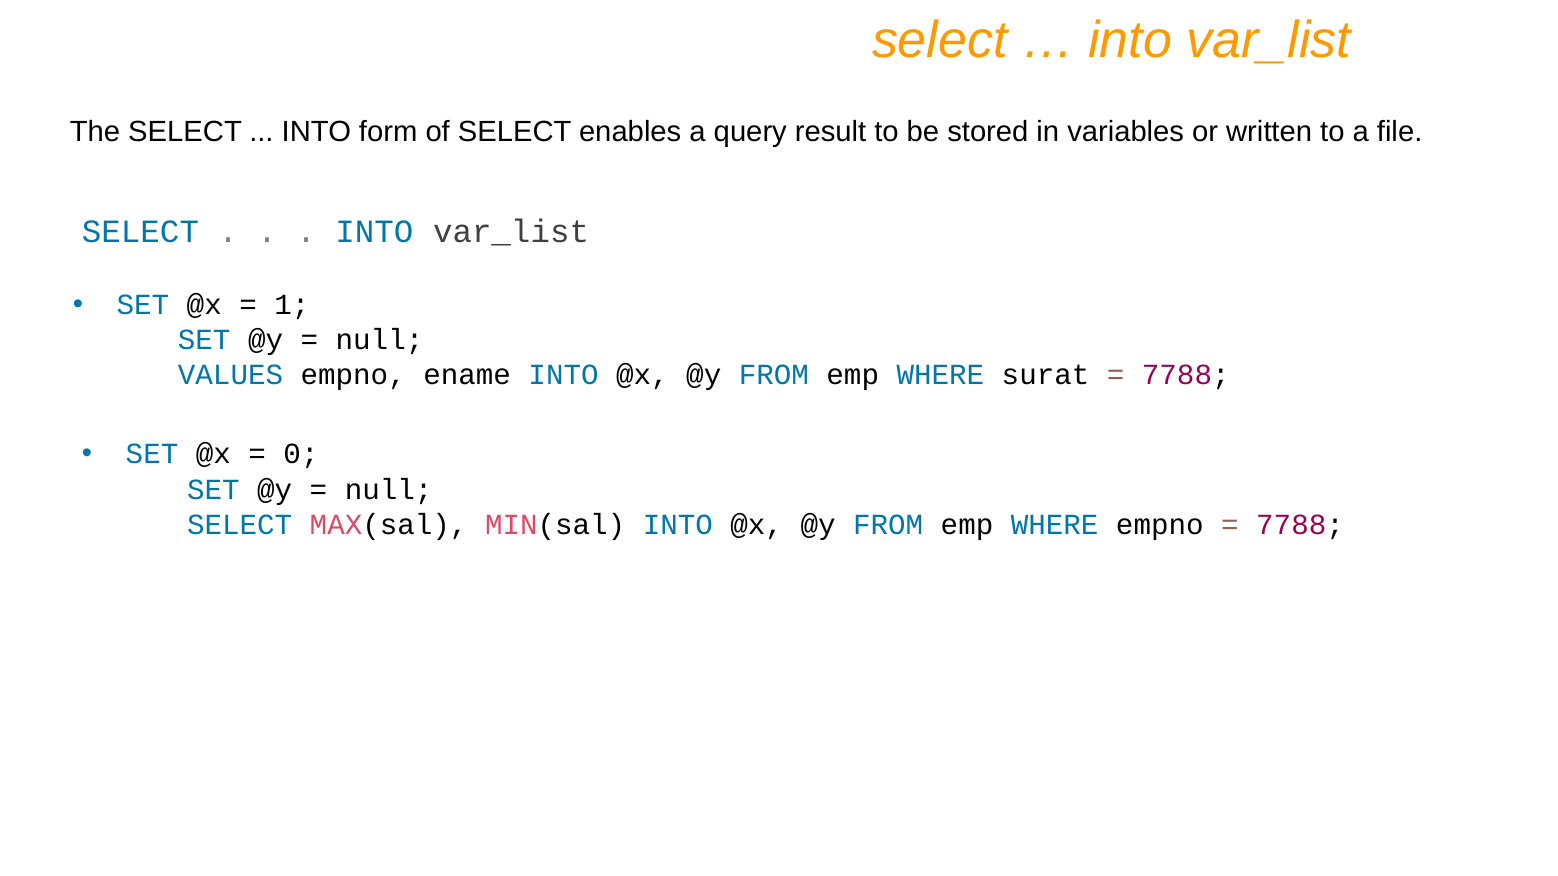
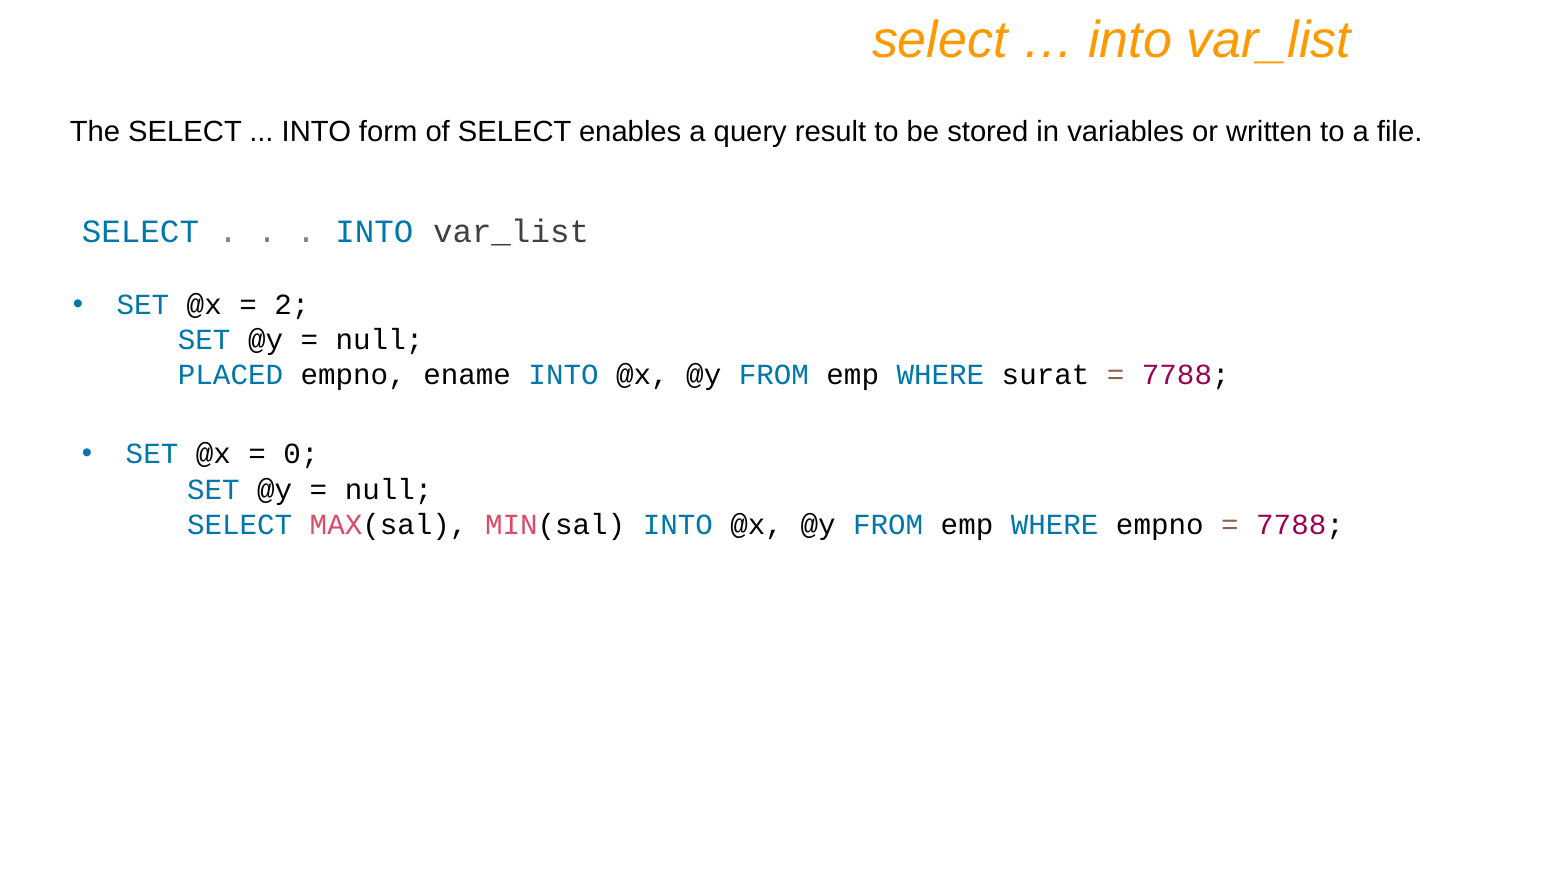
1: 1 -> 2 (292, 305)
VALUES: VALUES -> PLACED (231, 375)
